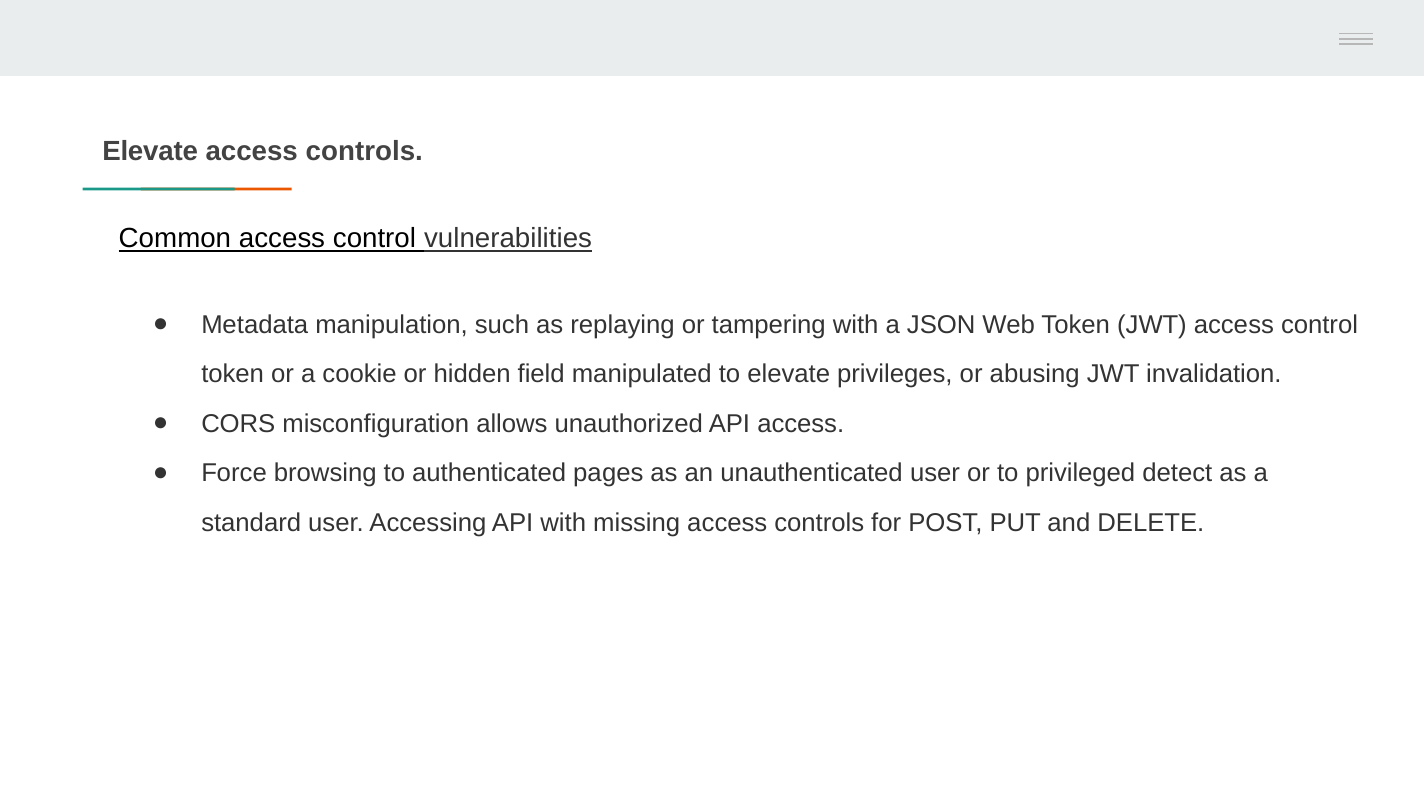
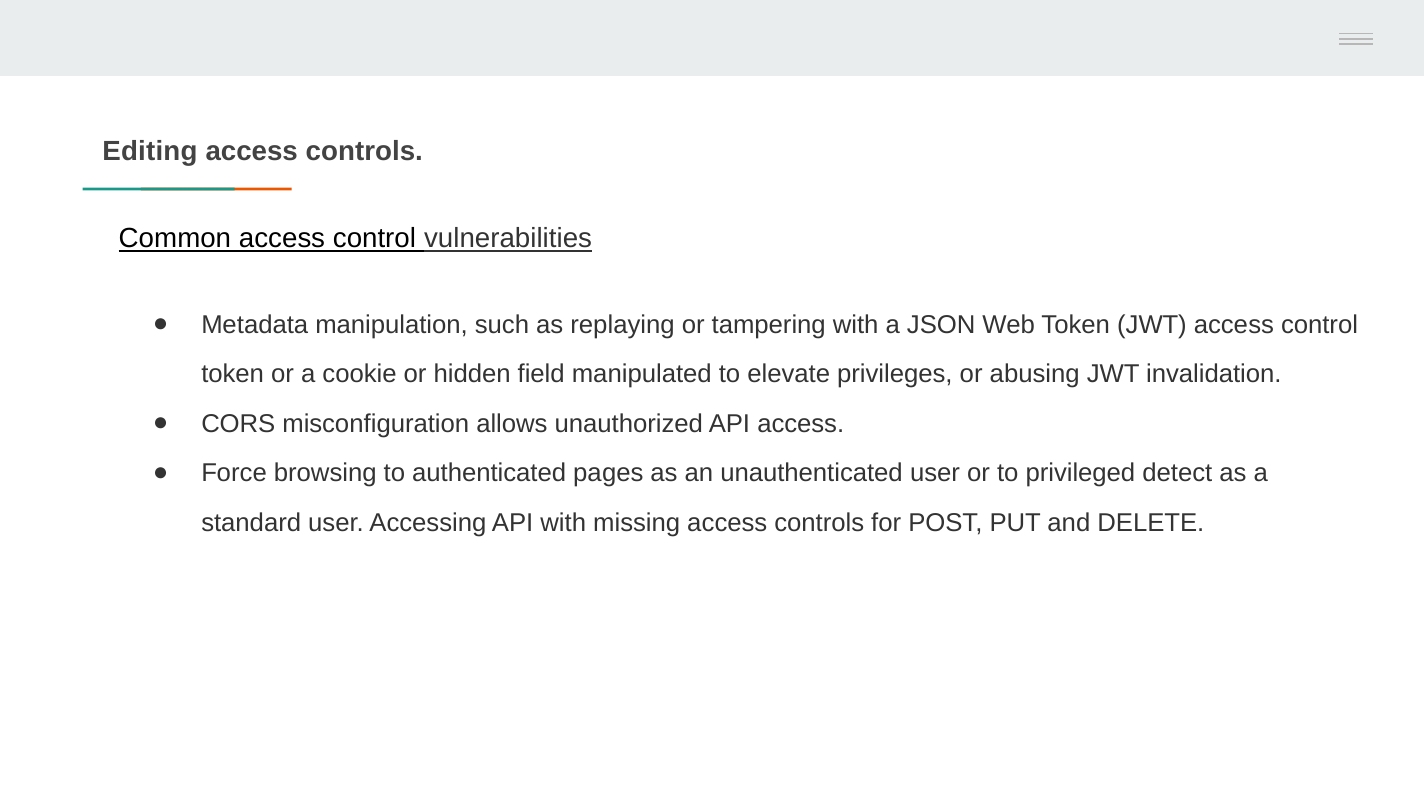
Elevate: Elevate -> Editing (150, 151)
